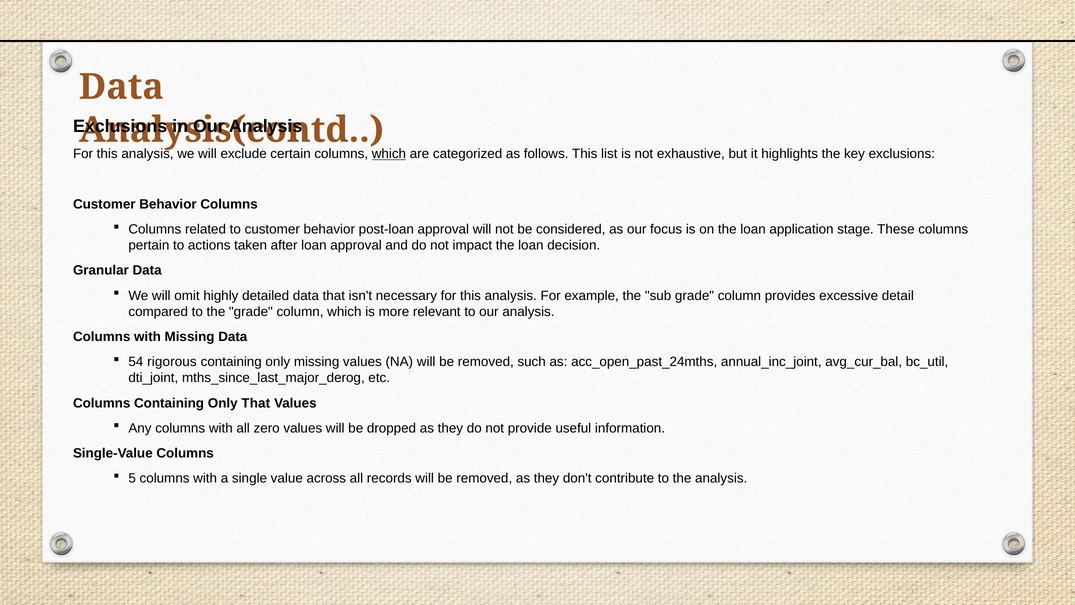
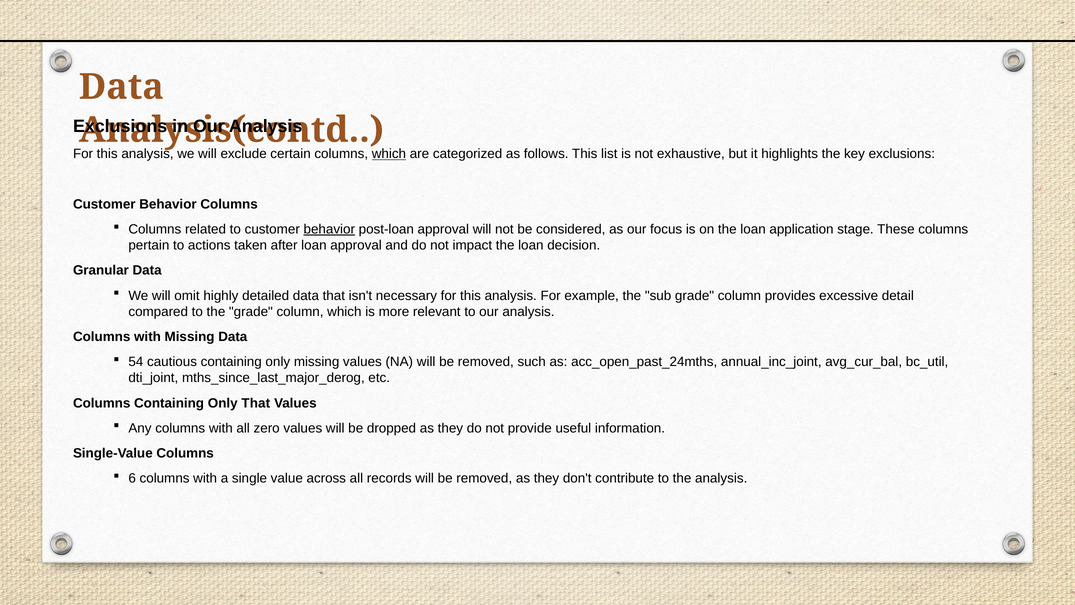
behavior underline: none -> present (329, 229)
rigorous: rigorous -> cautious (172, 362)
5: 5 -> 6 (132, 478)
